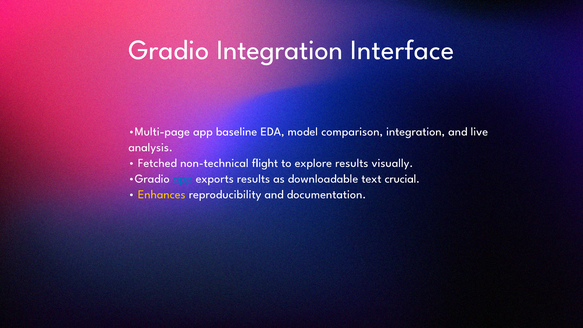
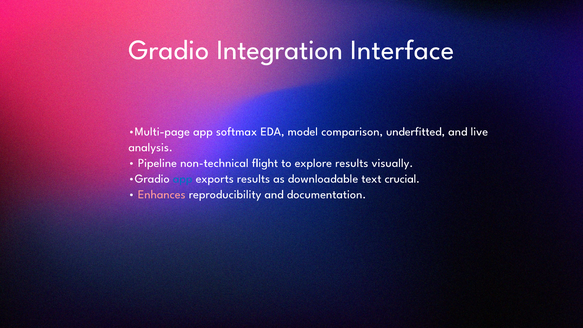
baseline: baseline -> softmax (237, 131)
comparison integration: integration -> underfitted (416, 131)
Fetched: Fetched -> Pipeline (157, 163)
Enhances colour: yellow -> pink (162, 194)
